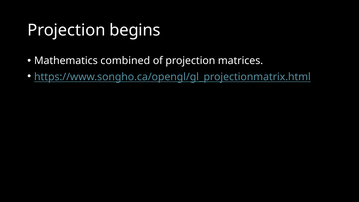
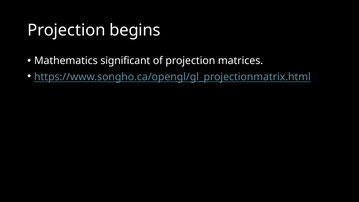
combined: combined -> significant (125, 61)
